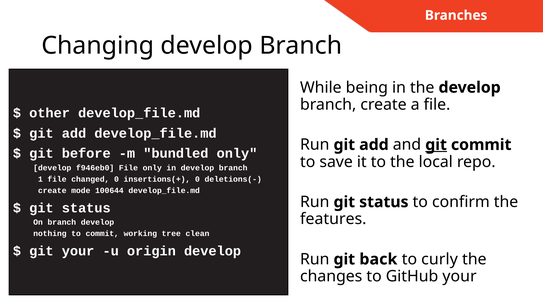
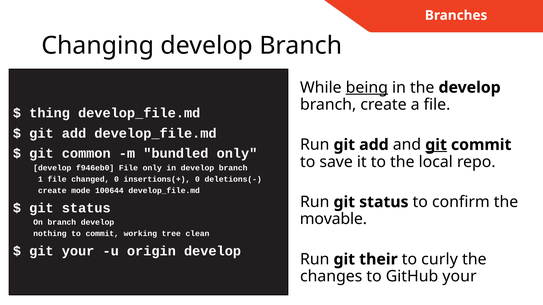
being underline: none -> present (367, 88)
other: other -> thing (50, 113)
before: before -> common (86, 154)
features: features -> movable (333, 219)
back: back -> their (378, 260)
